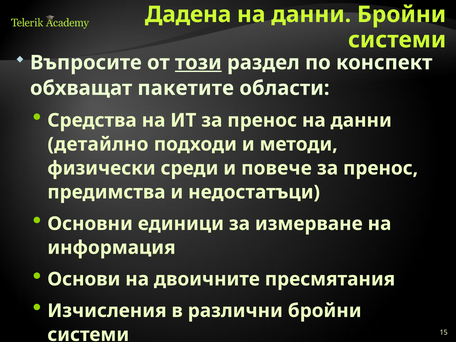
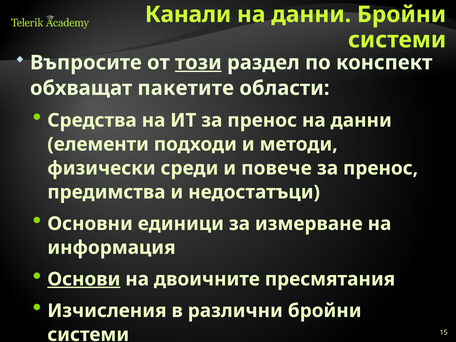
Дадена: Дадена -> Канали (188, 15)
детайлно: детайлно -> елементи (98, 144)
Основи underline: none -> present (84, 279)
